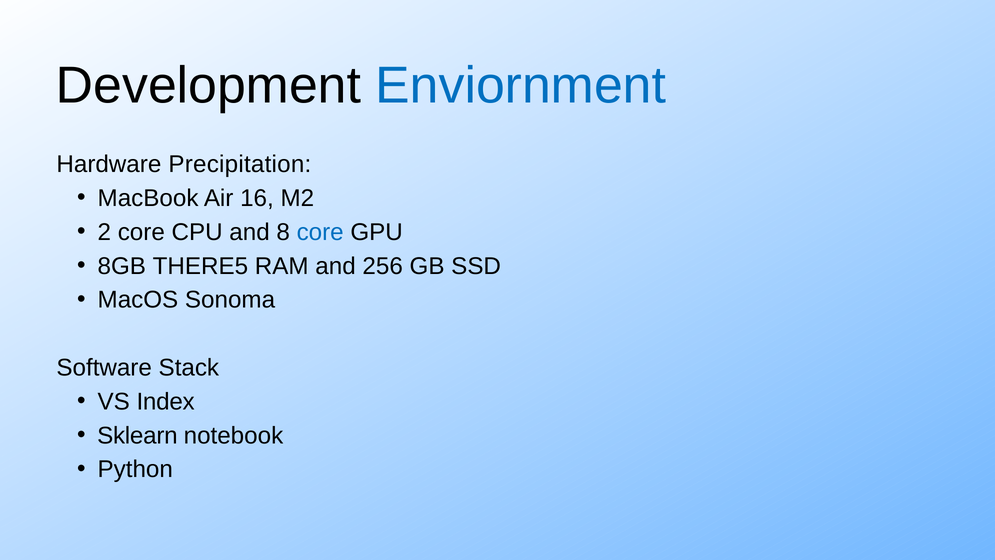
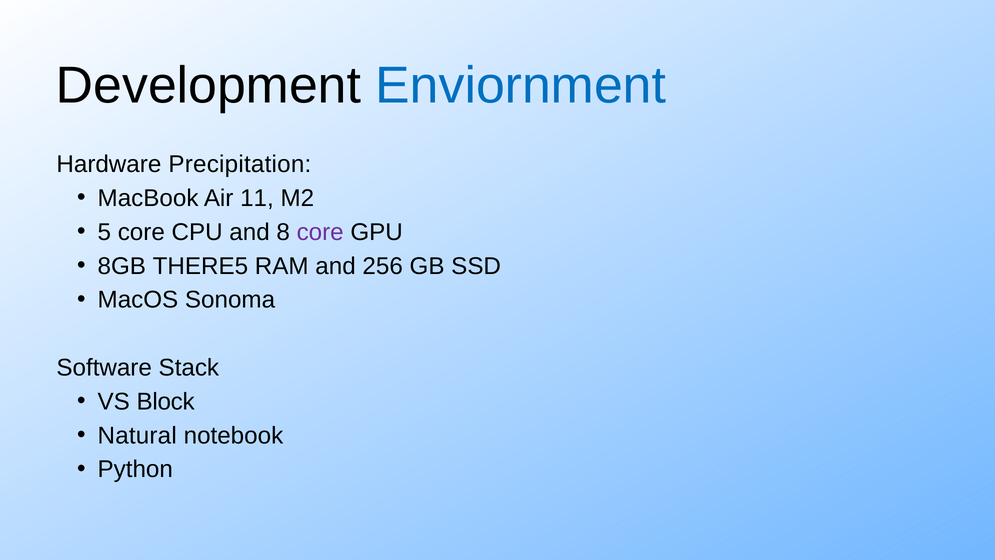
16: 16 -> 11 (257, 198)
2: 2 -> 5 (104, 232)
core colour: blue -> purple (320, 232)
Index: Index -> Block (166, 401)
Sklearn: Sklearn -> Natural (137, 435)
